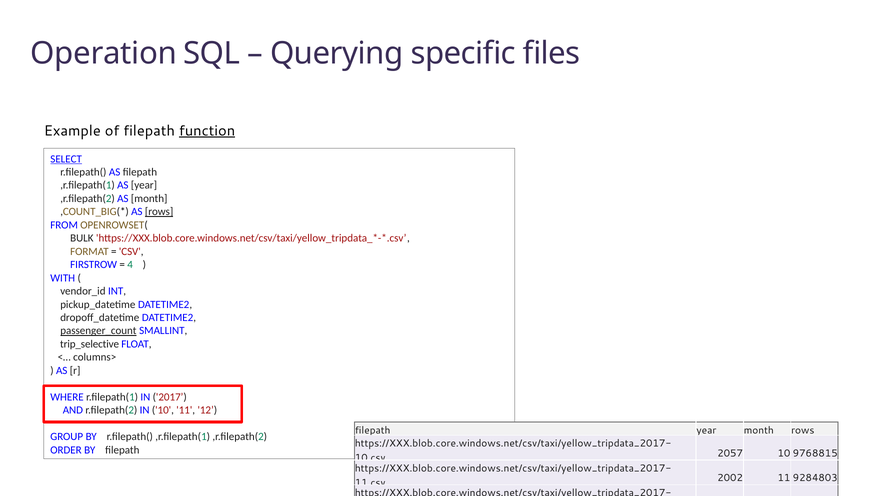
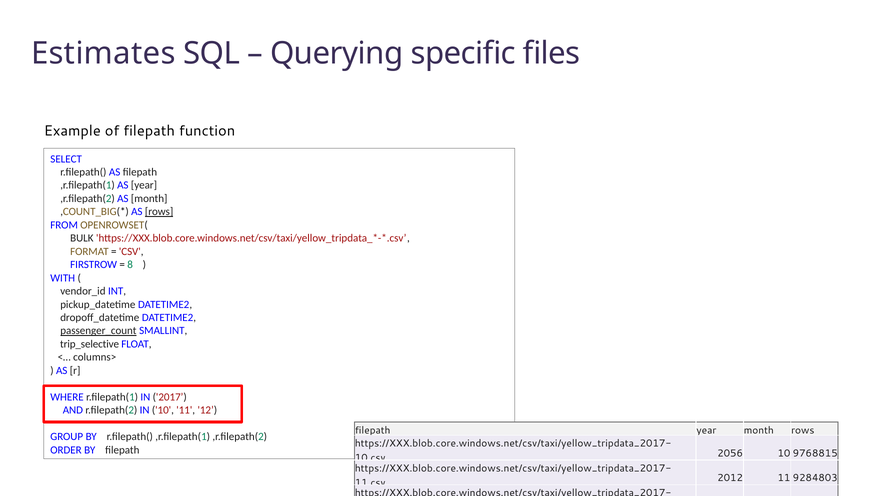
Operation: Operation -> Estimates (103, 54)
function underline: present -> none (207, 131)
SELECT underline: present -> none (66, 159)
4: 4 -> 8 (130, 265)
2057: 2057 -> 2056 (730, 453)
2002: 2002 -> 2012 (730, 478)
